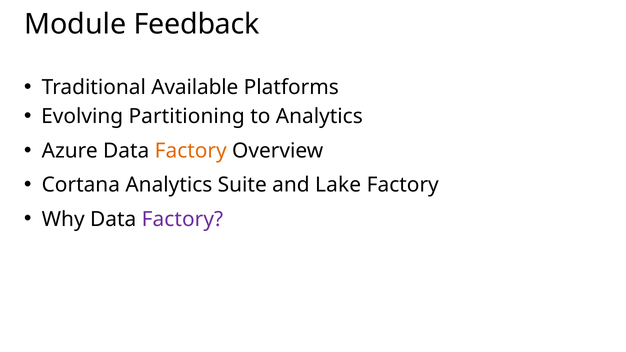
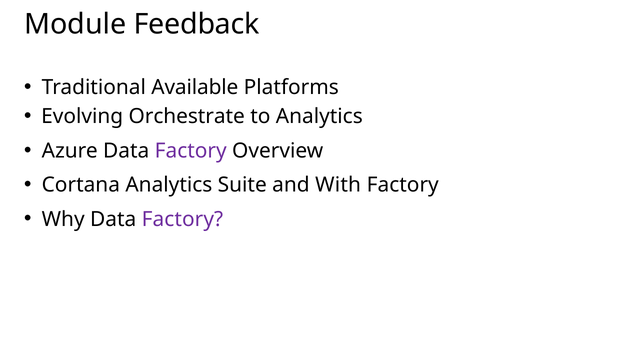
Partitioning: Partitioning -> Orchestrate (187, 116)
Factory colour: orange -> purple (191, 151)
Lake: Lake -> With (338, 185)
